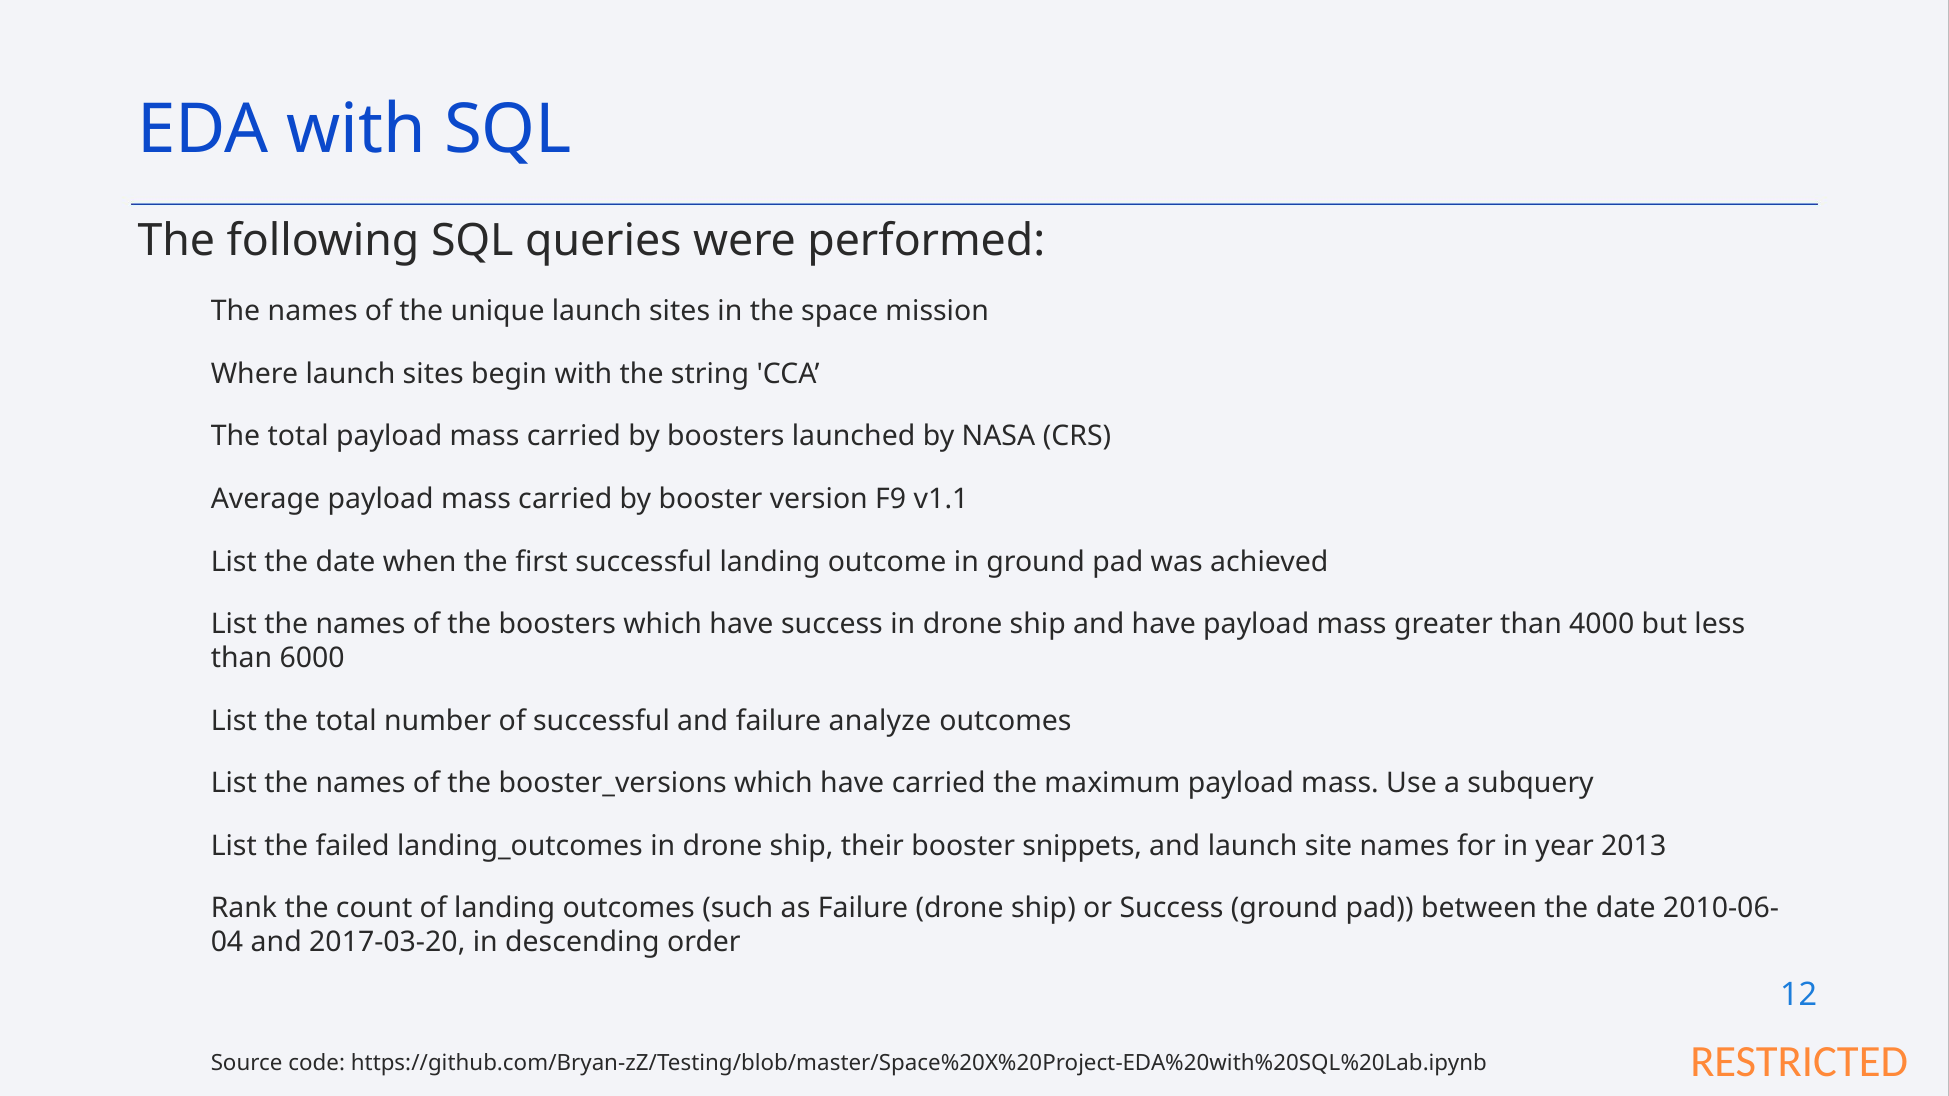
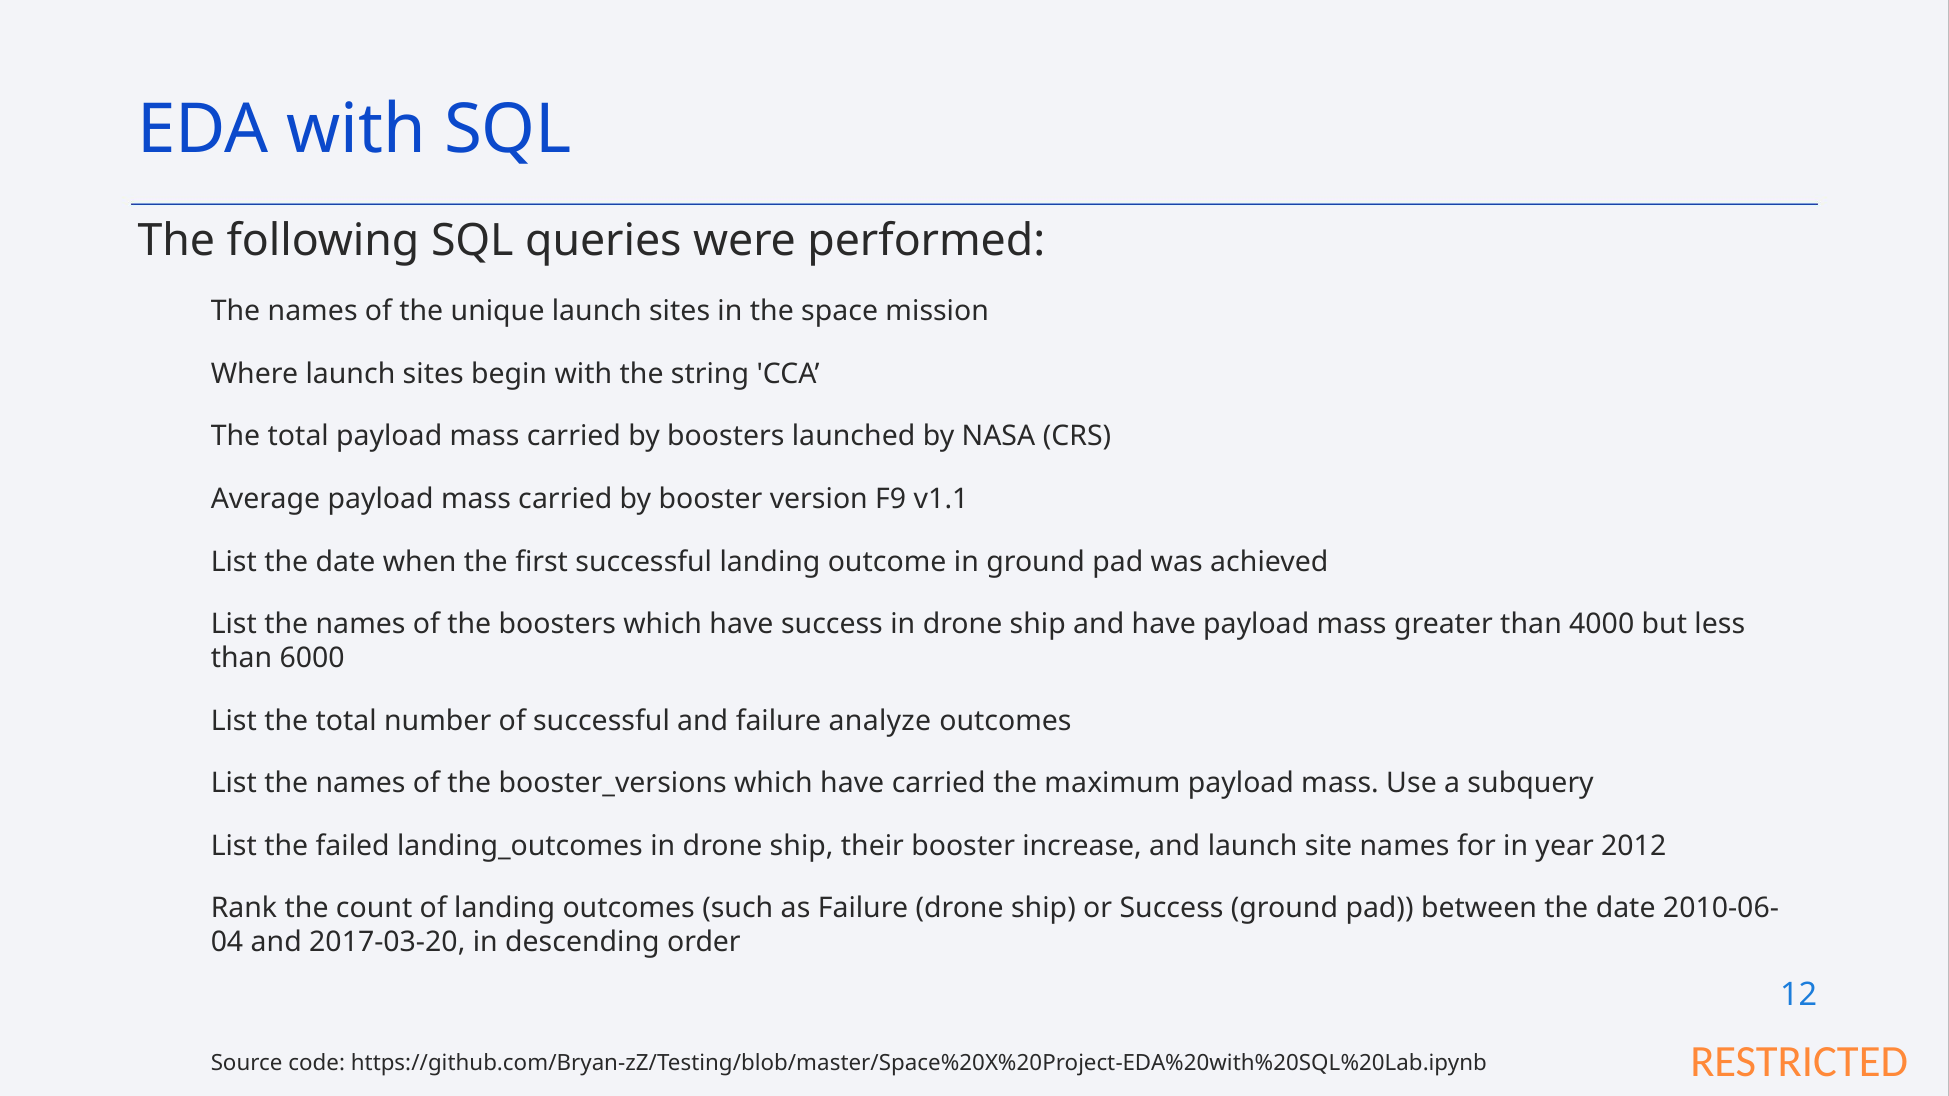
snippets: snippets -> increase (1082, 846)
2013: 2013 -> 2012 (1634, 846)
